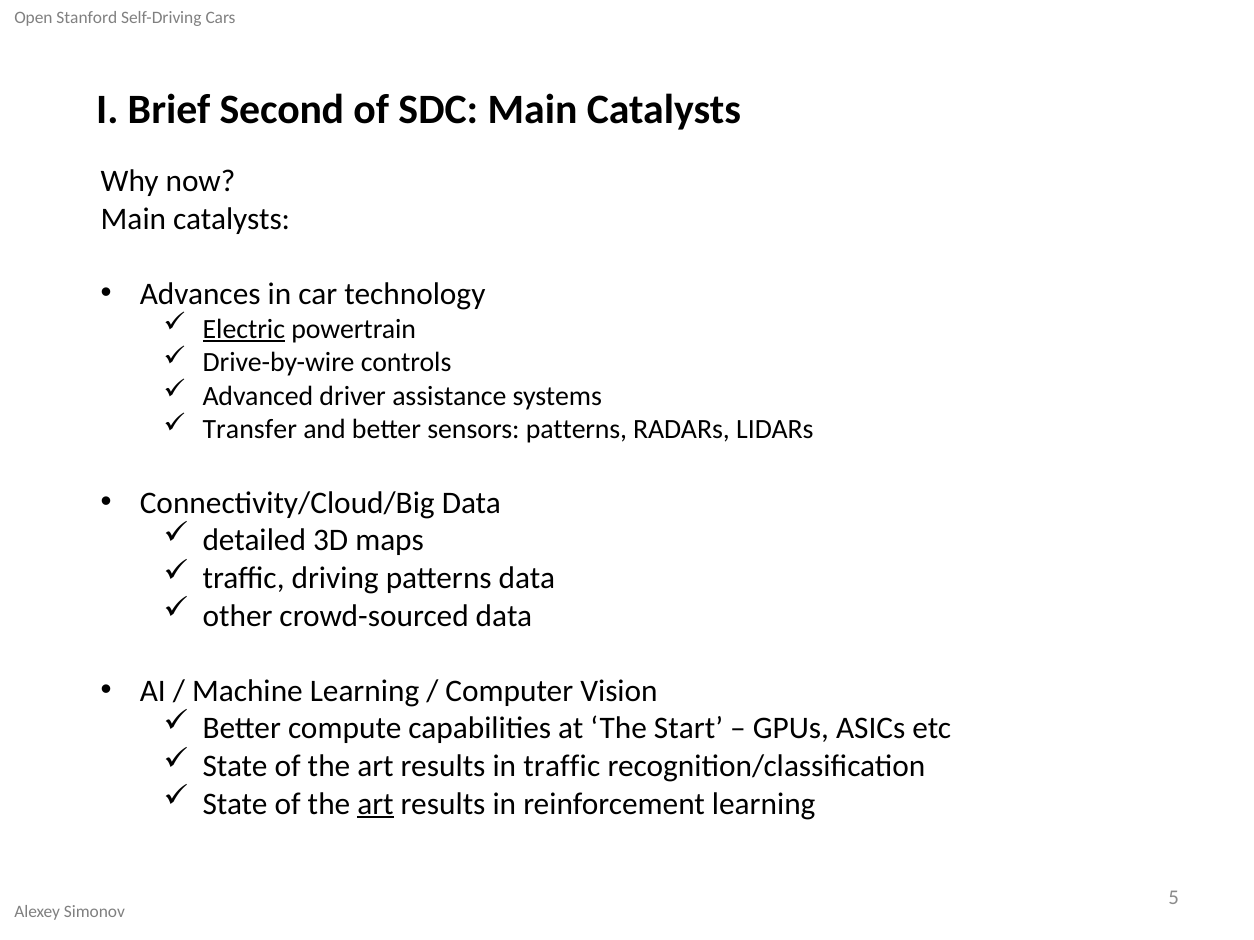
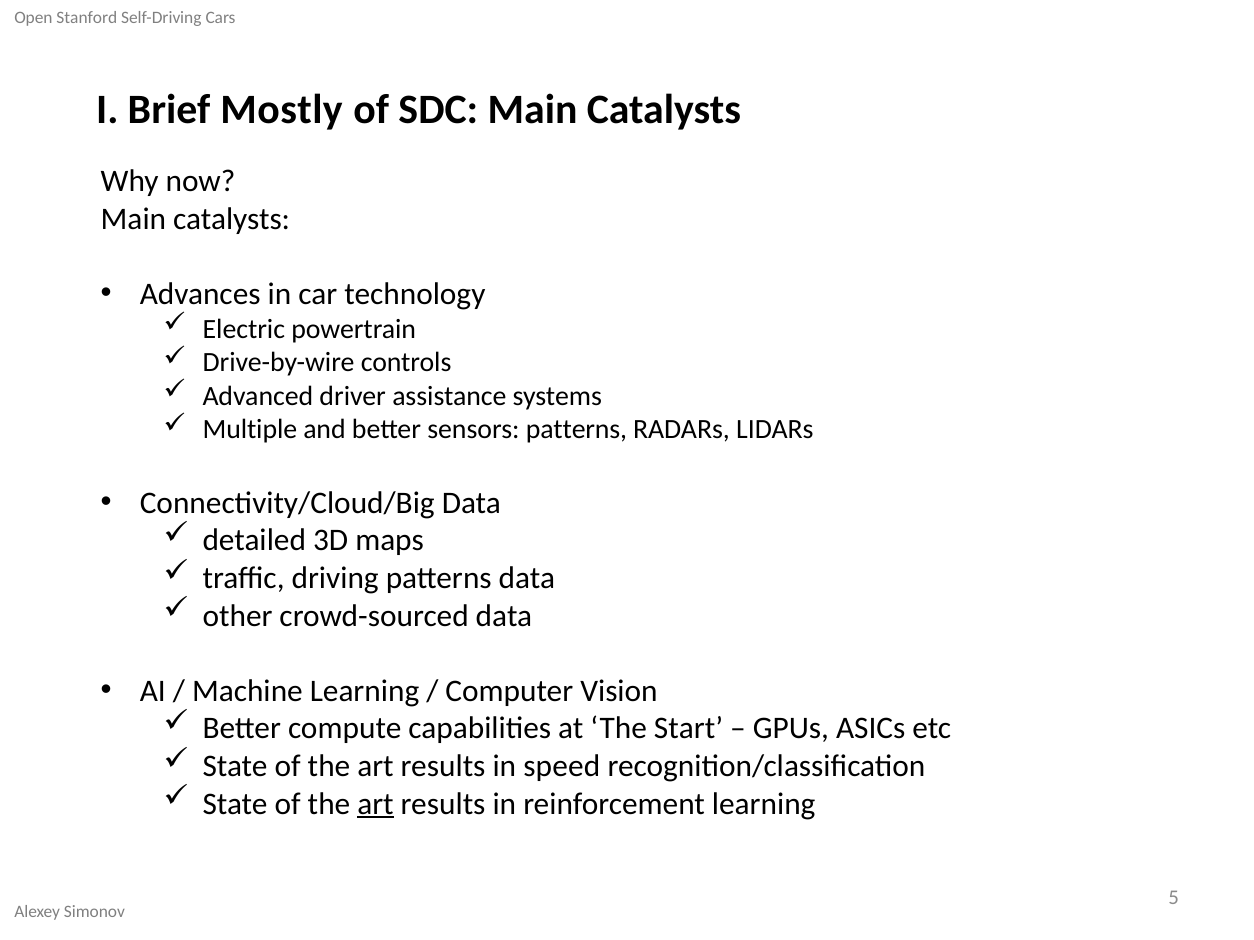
Second: Second -> Mostly (282, 109)
Electric underline: present -> none (244, 329)
Transfer: Transfer -> Multiple (250, 430)
in traffic: traffic -> speed (562, 766)
